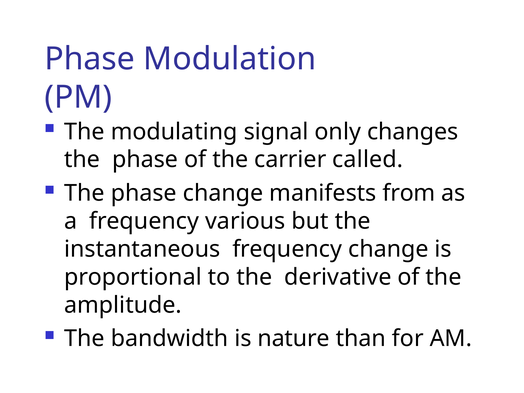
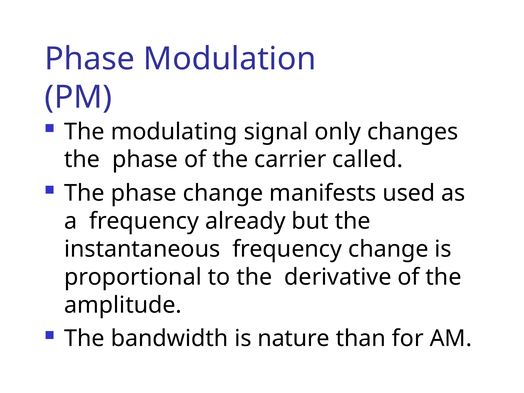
from: from -> used (409, 193)
various: various -> already (245, 221)
